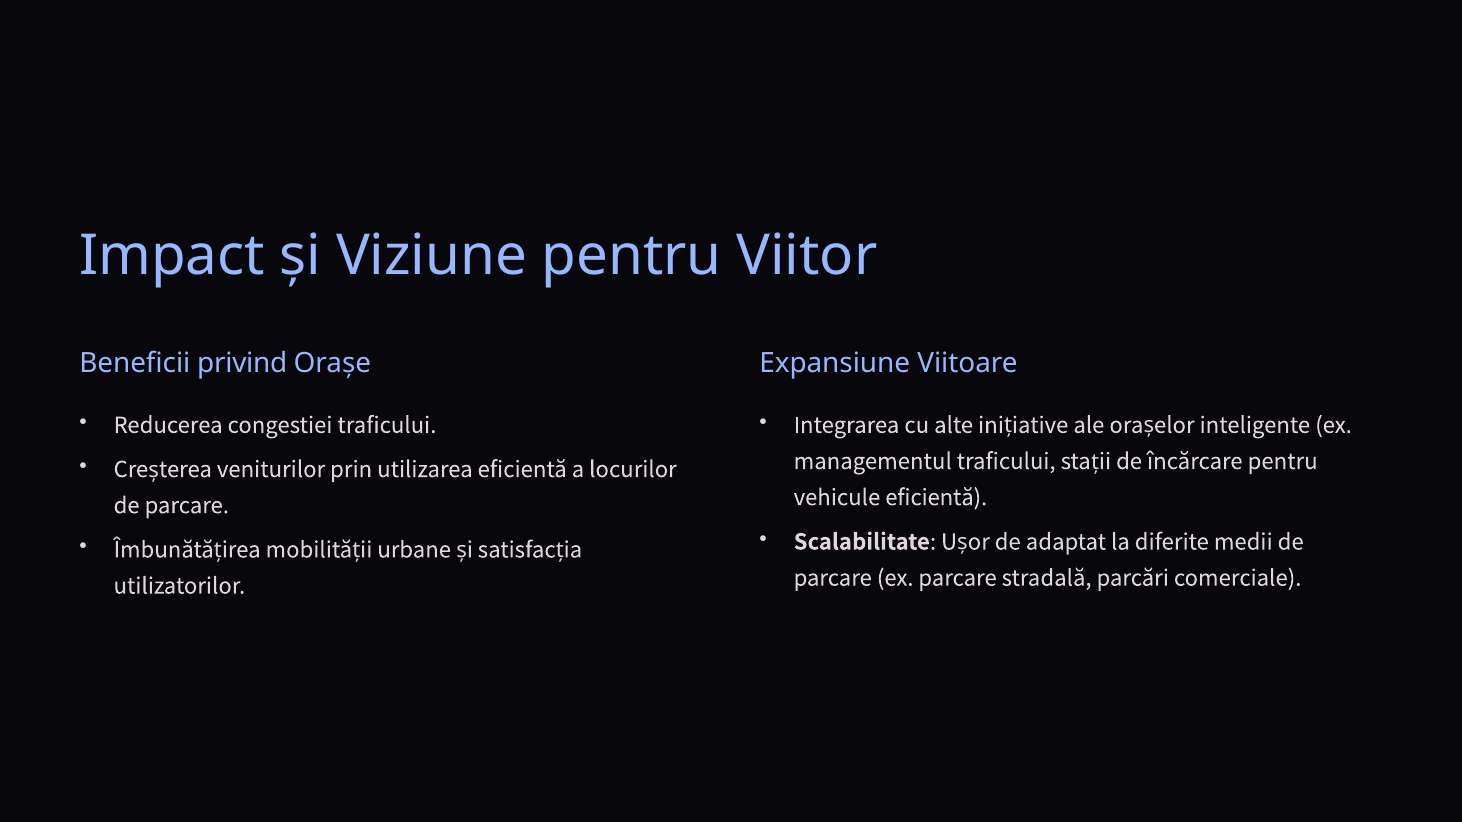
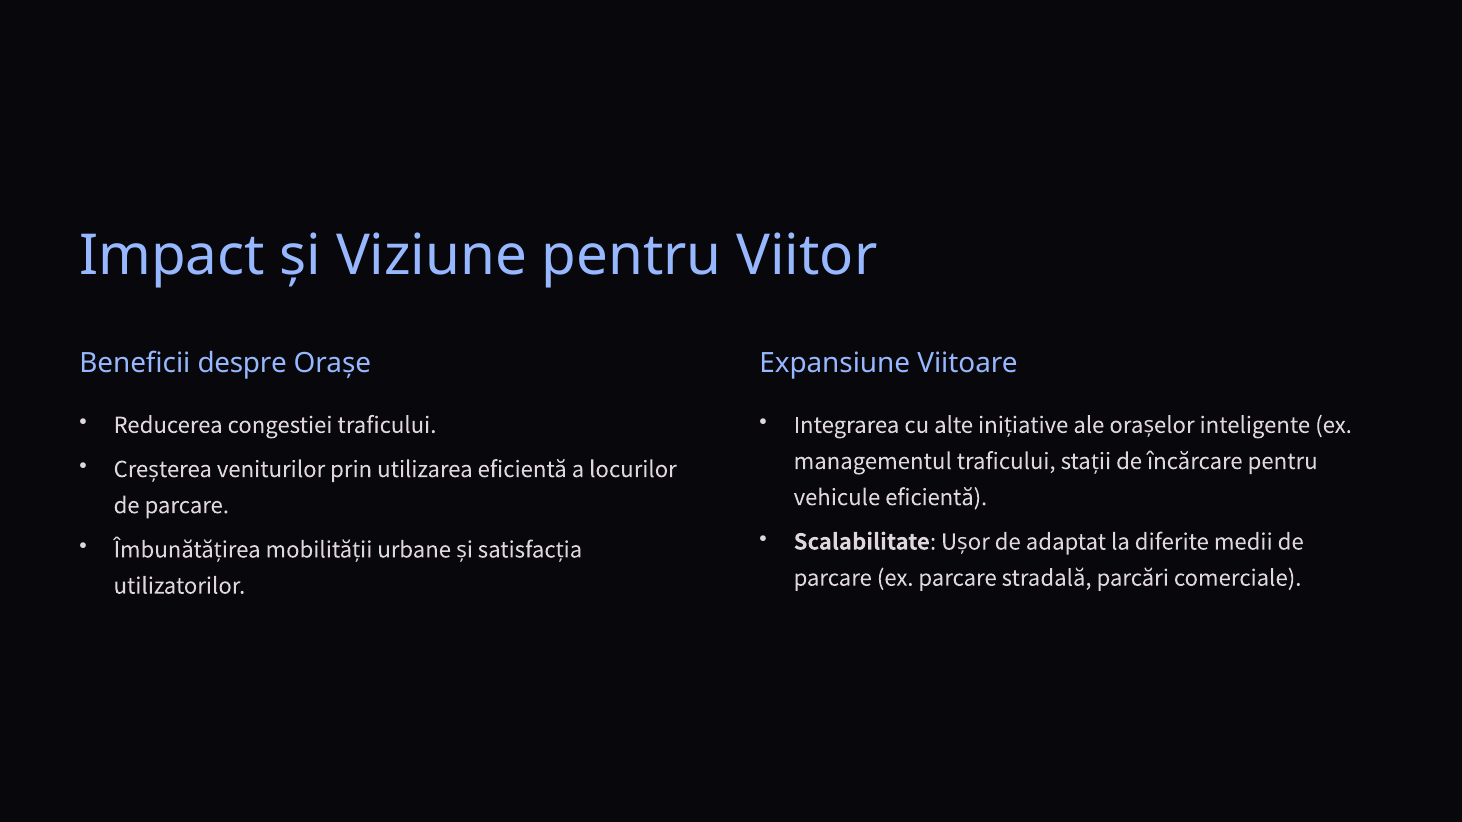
privind: privind -> despre (242, 363)
